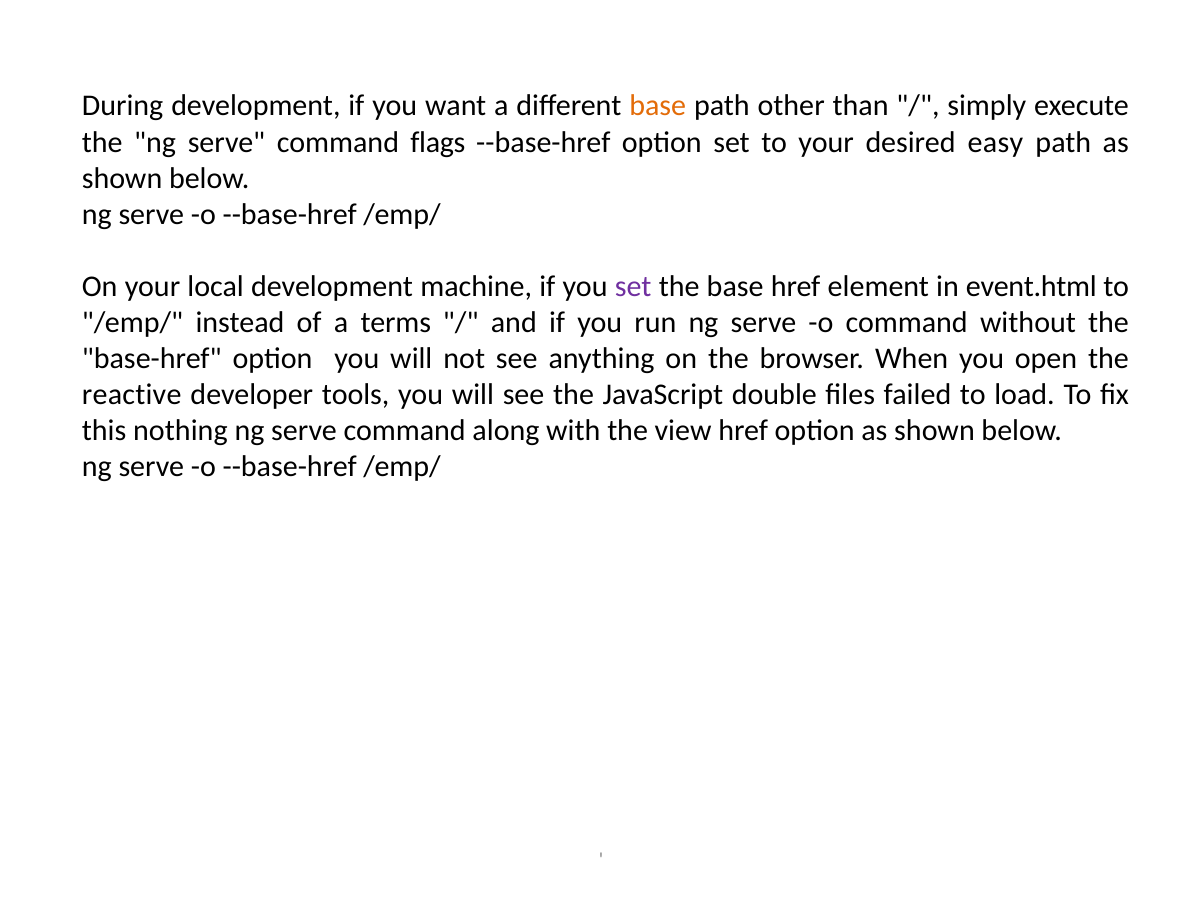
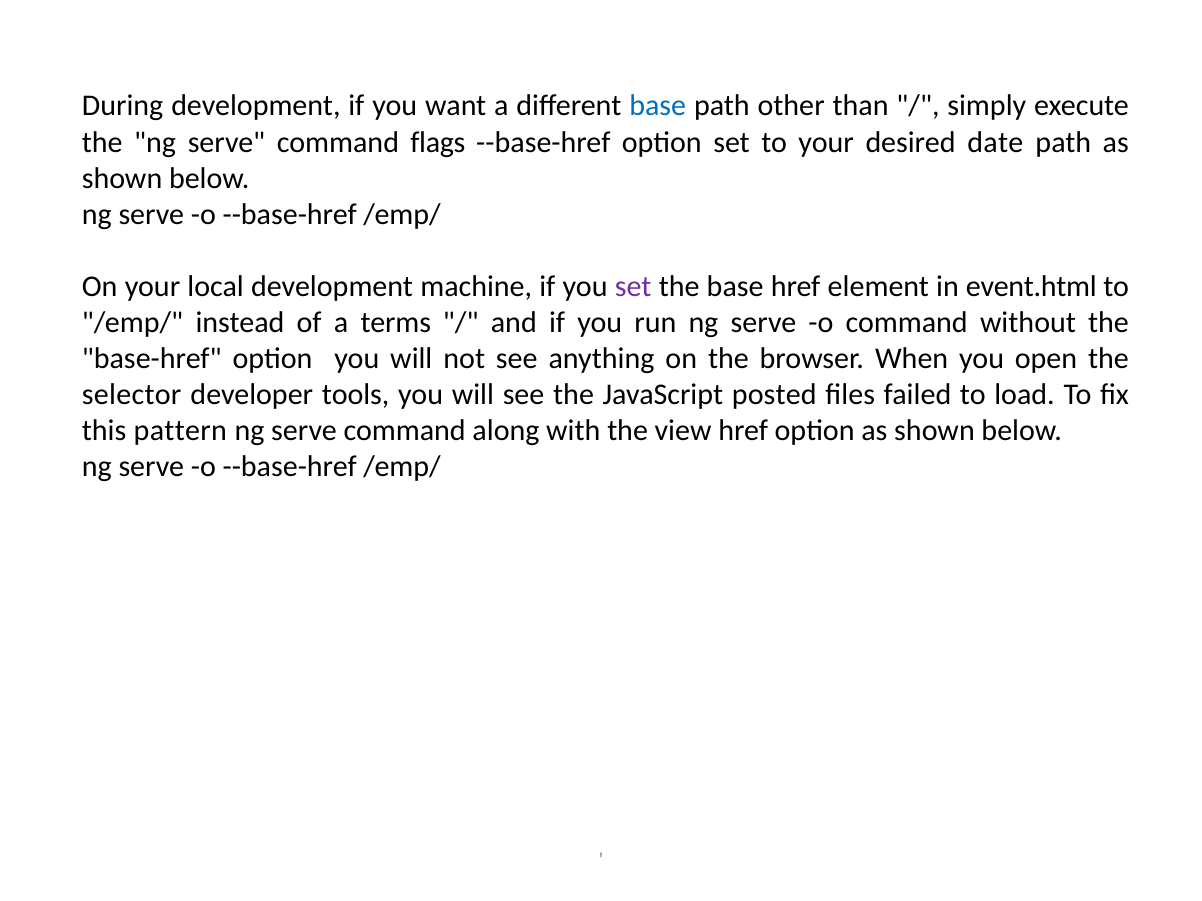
base colour: orange -> blue (658, 106)
easy: easy -> date (995, 142)
reactive: reactive -> selector (132, 395)
double: double -> posted (774, 395)
nothing: nothing -> pattern (180, 431)
